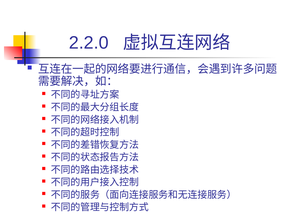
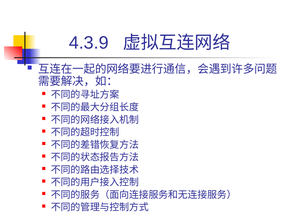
2.2.0: 2.2.0 -> 4.3.9 (89, 43)
